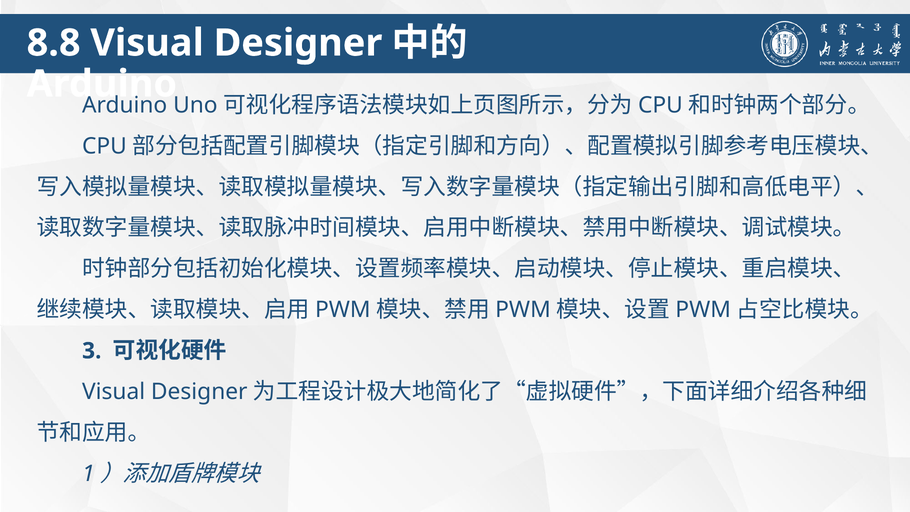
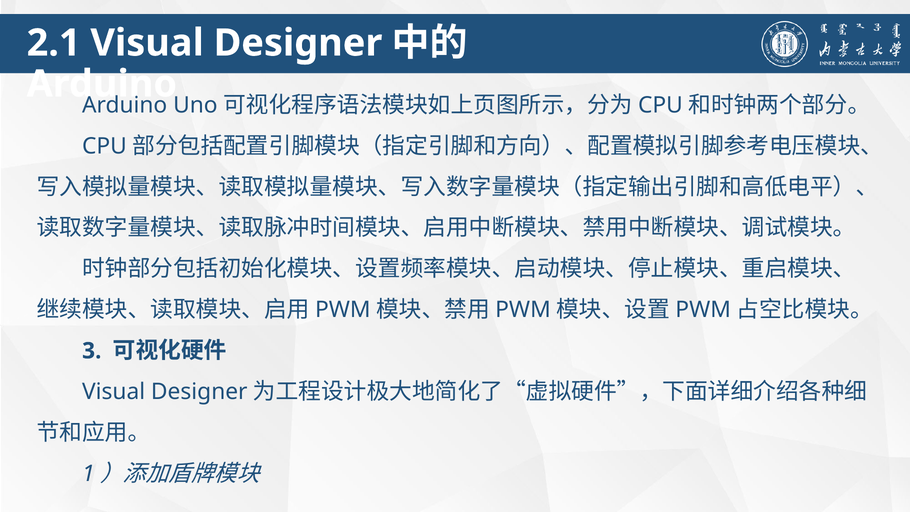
8.8: 8.8 -> 2.1 (54, 43)
